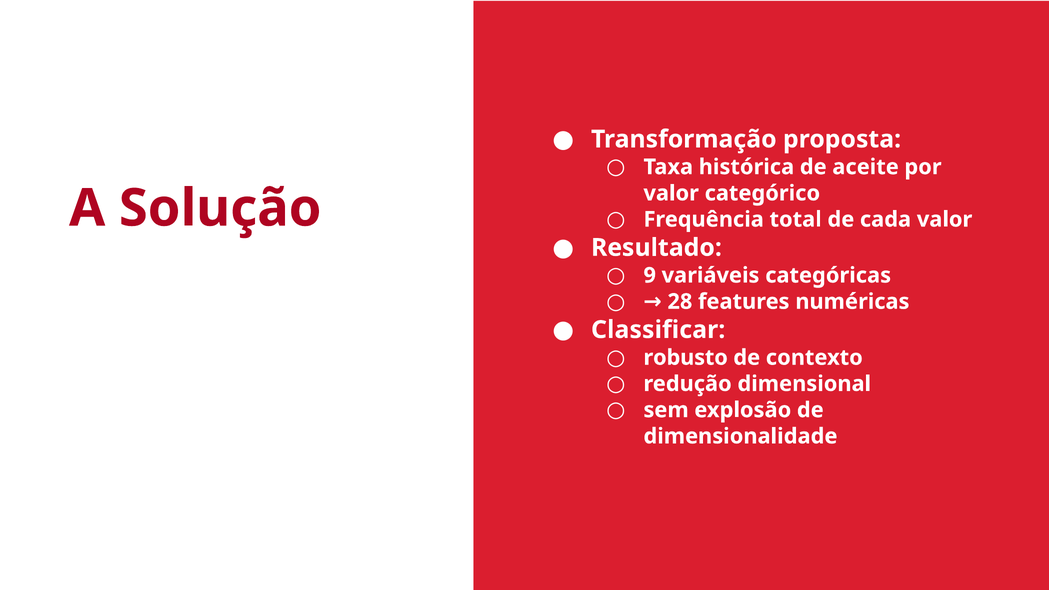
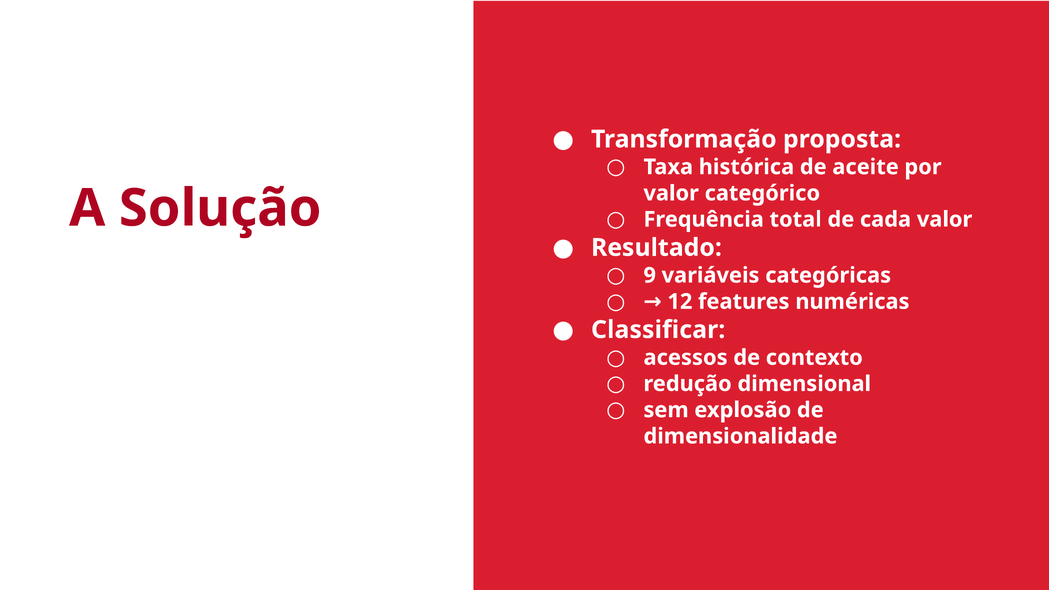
28: 28 -> 12 (680, 302)
robusto: robusto -> acessos (686, 358)
